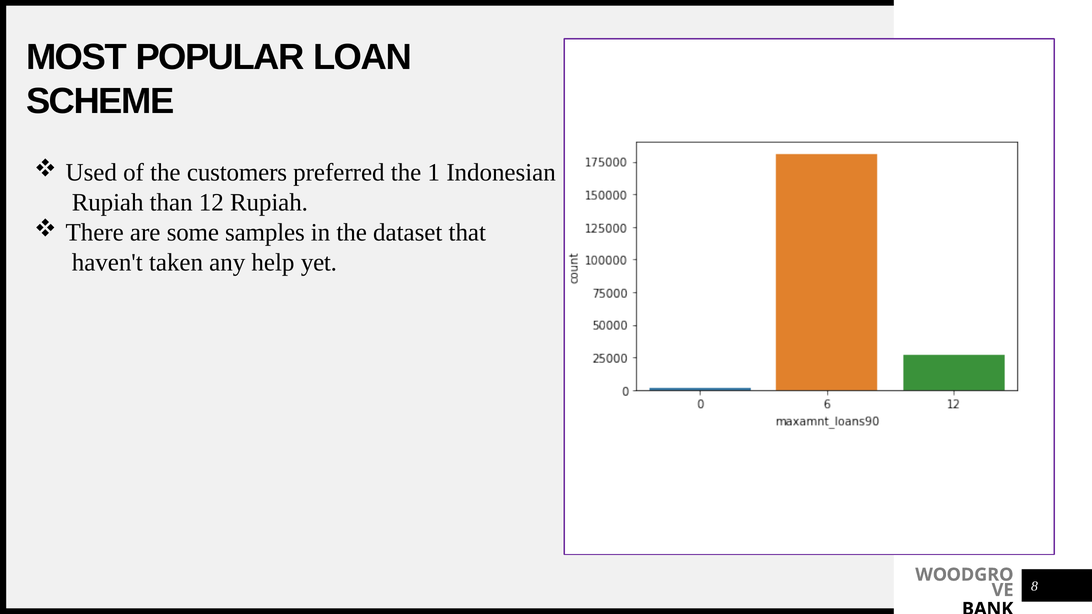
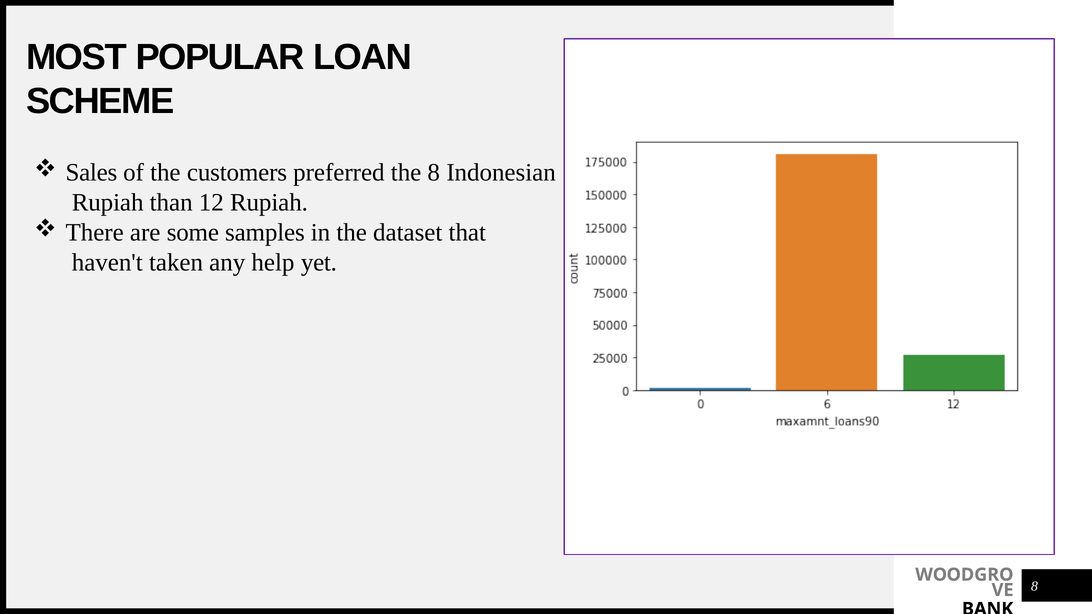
Used: Used -> Sales (91, 172)
the 1: 1 -> 8 (434, 172)
